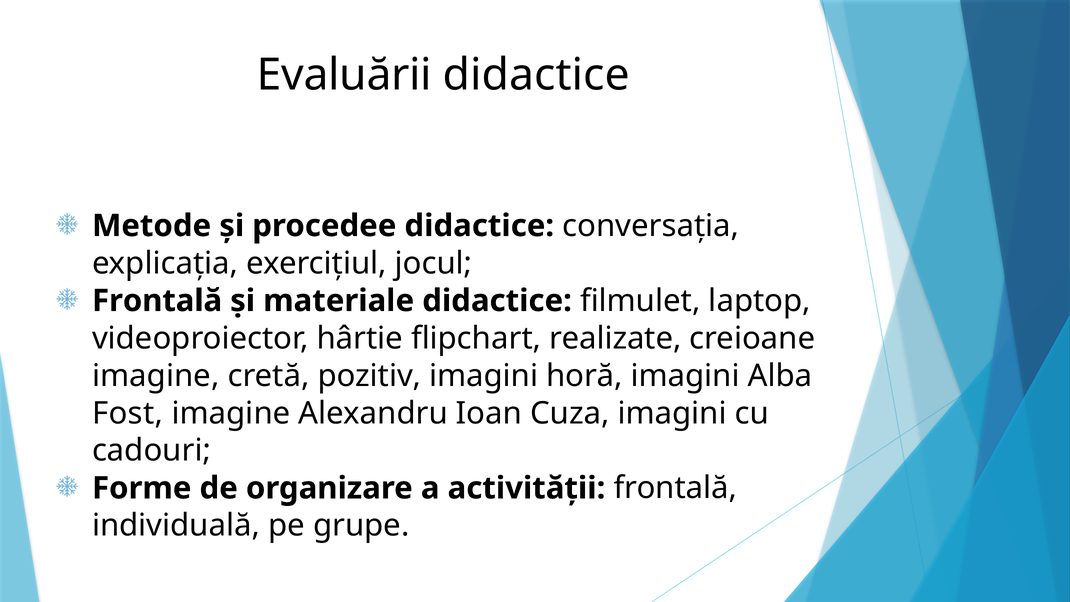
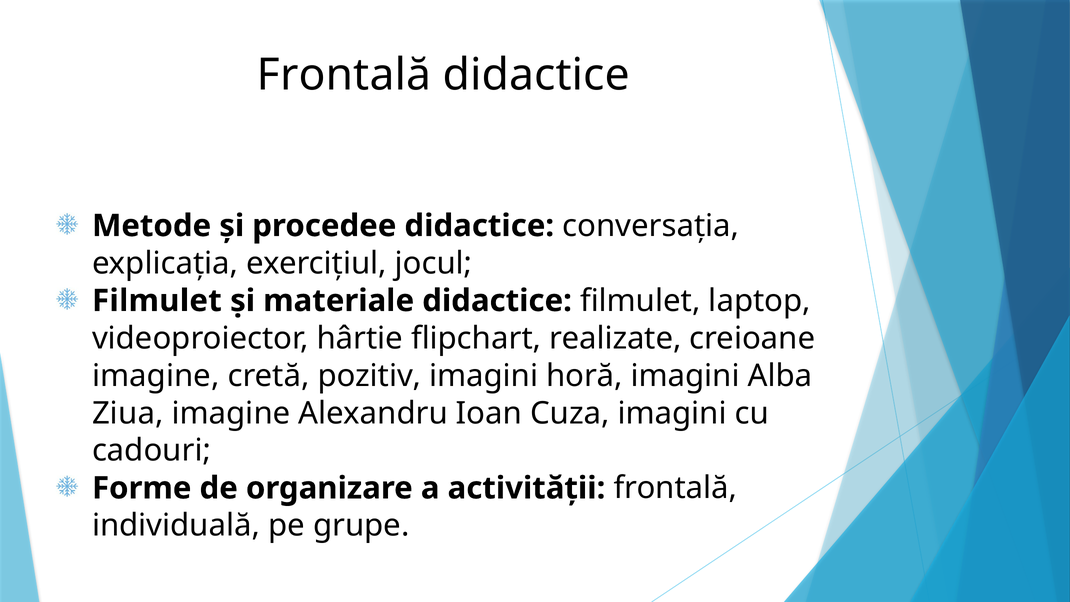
Evaluării: Evaluării -> Frontală (344, 75)
Frontală: Frontală -> Filmulet (157, 301)
Fost: Fost -> Ziua (128, 413)
